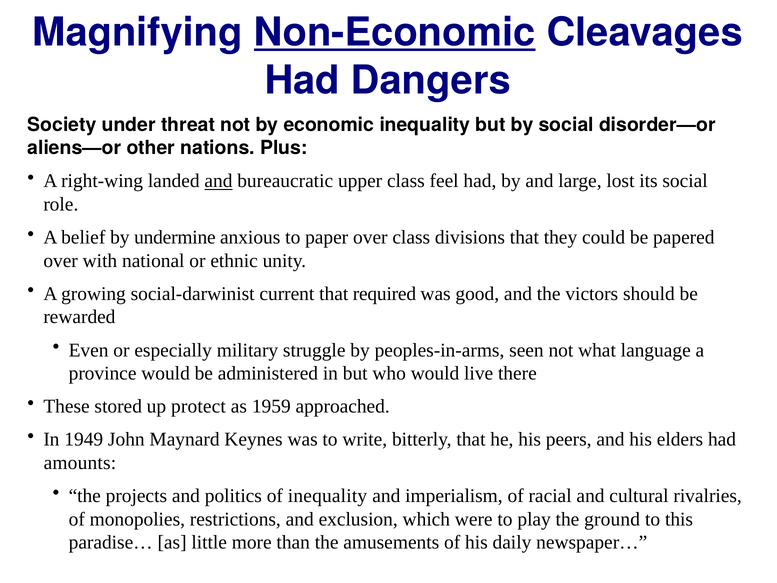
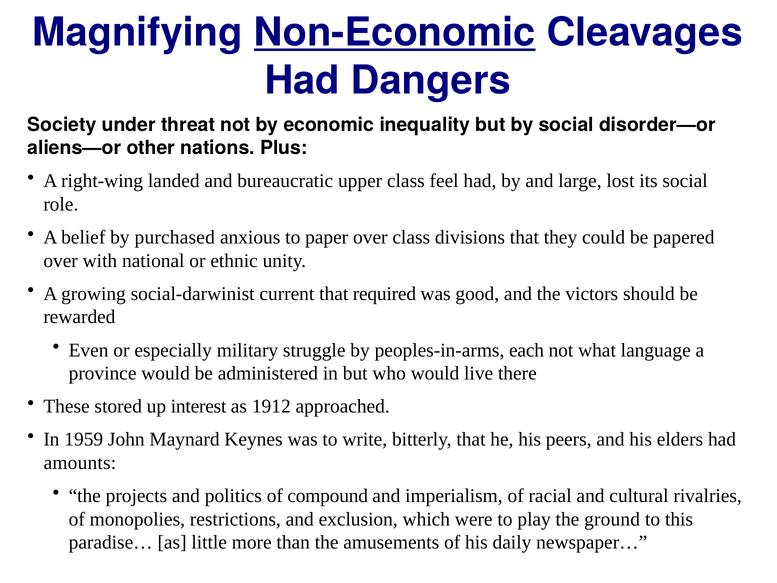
and underline: present -> none (218, 181)
undermine: undermine -> purchased (175, 237)
seen: seen -> each (527, 350)
protect: protect -> interest (199, 406)
1959: 1959 -> 1912 (271, 406)
1949: 1949 -> 1959 (84, 439)
of inequality: inequality -> compound (328, 496)
